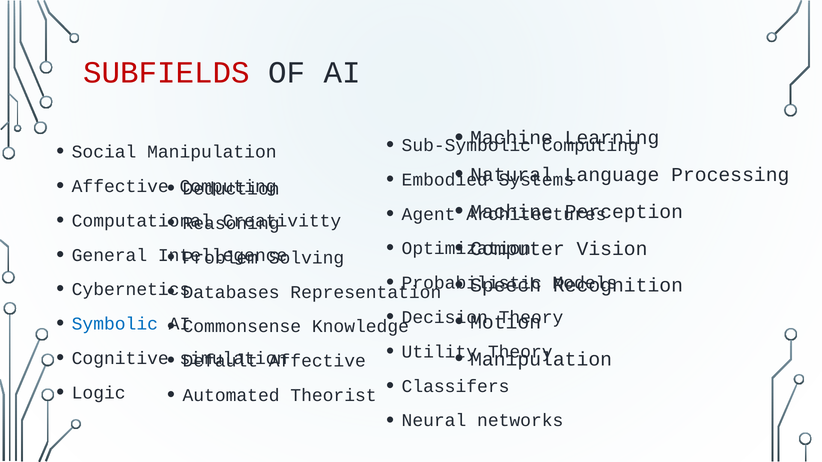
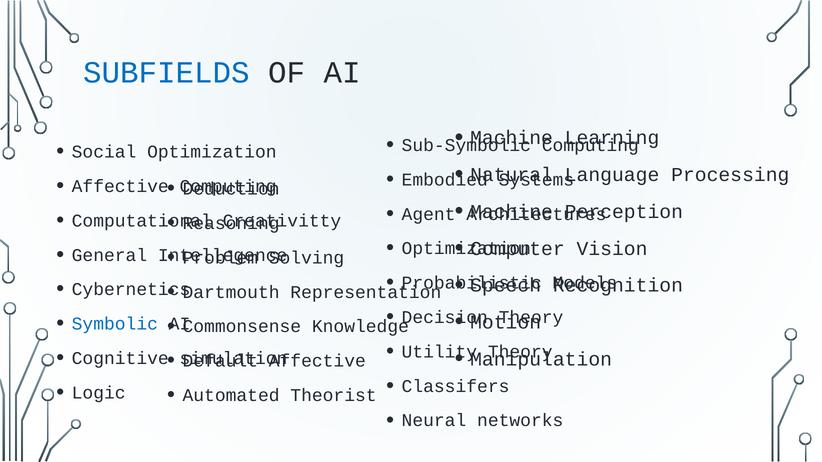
SUBFIELDS colour: red -> blue (166, 73)
Social Manipulation: Manipulation -> Optimization (212, 152)
Databases: Databases -> Dartmouth (231, 292)
